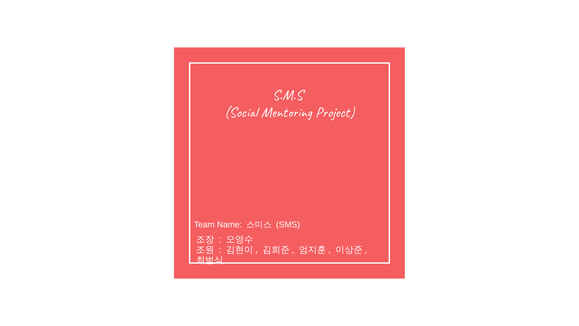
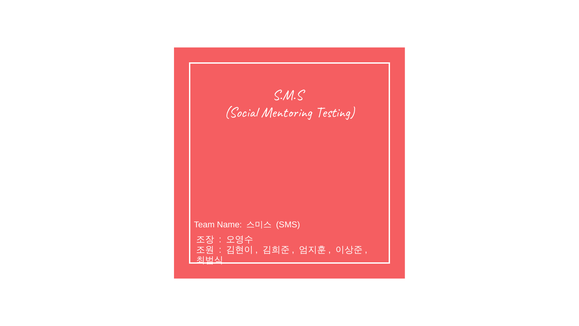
Project: Project -> Testing (335, 112)
